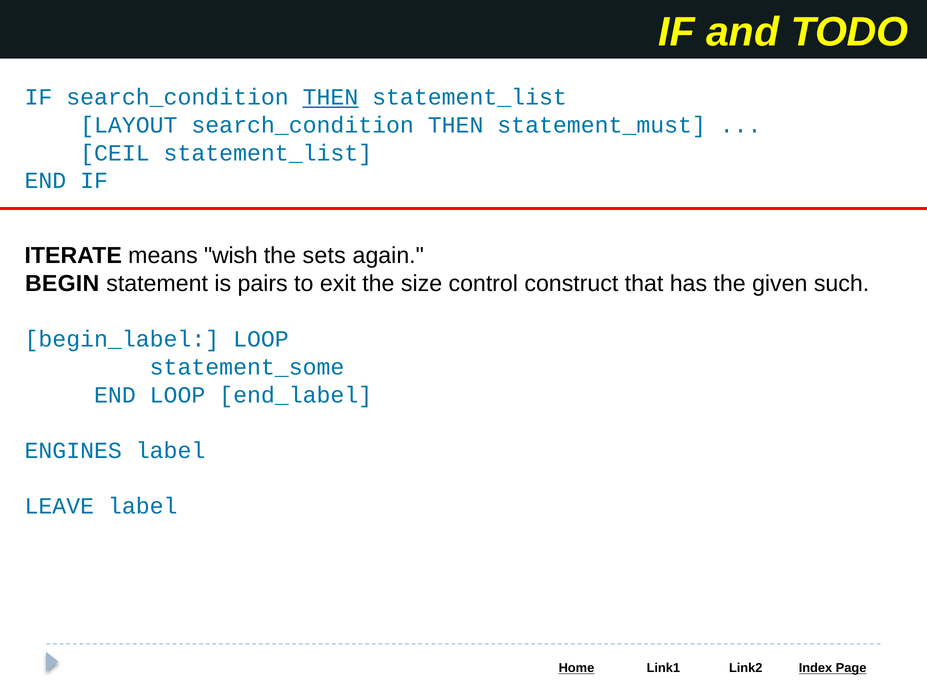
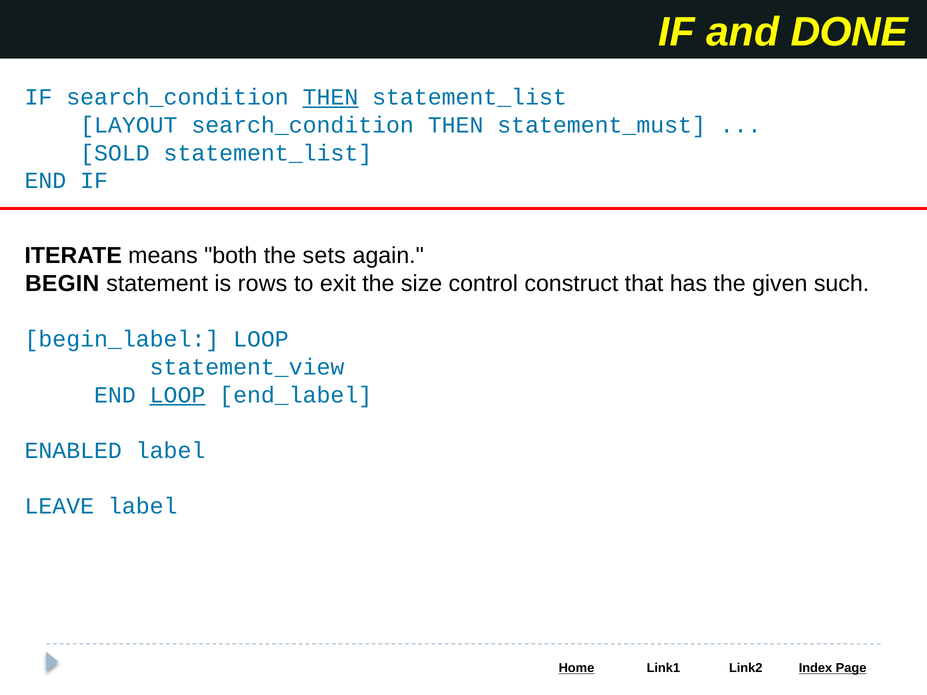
TODO: TODO -> DONE (849, 32)
CEIL: CEIL -> SOLD (115, 153)
wish: wish -> both (231, 256)
pairs: pairs -> rows (263, 284)
statement_some: statement_some -> statement_view (247, 367)
LOOP underline: none -> present (178, 395)
ENGINES: ENGINES -> ENABLED (73, 451)
